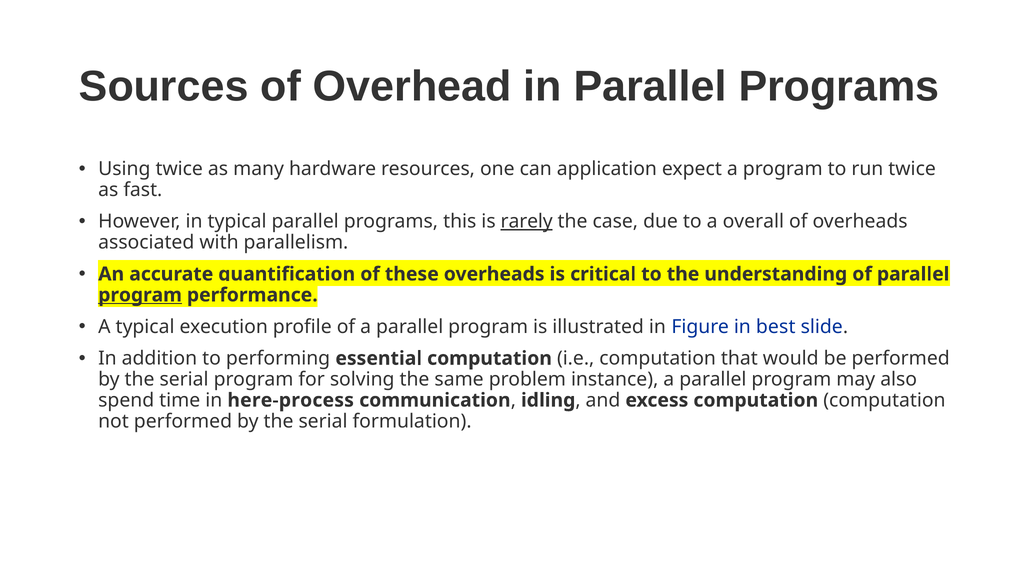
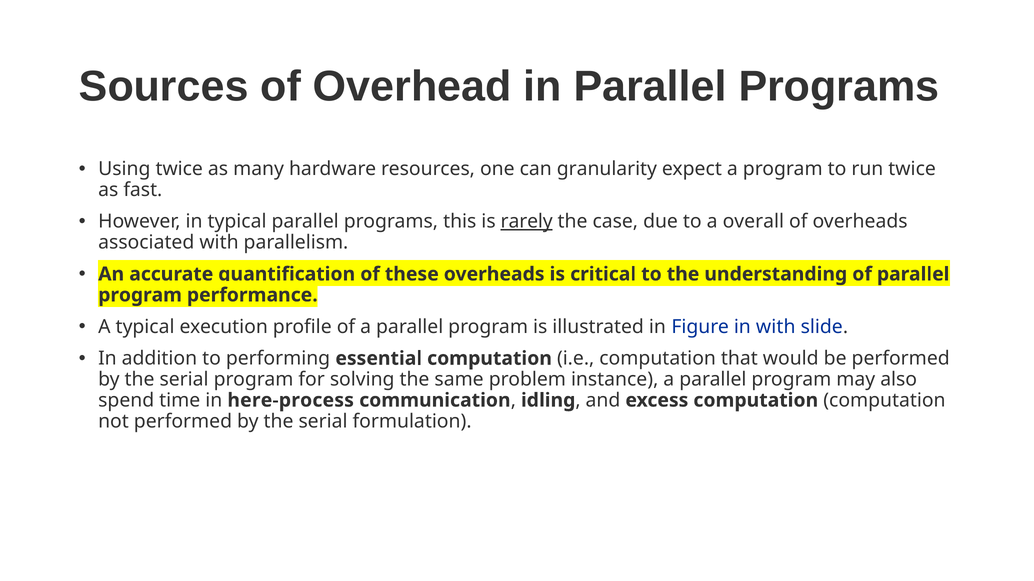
application: application -> granularity (607, 169)
program underline: present -> none (140, 295)
in best: best -> with (776, 327)
